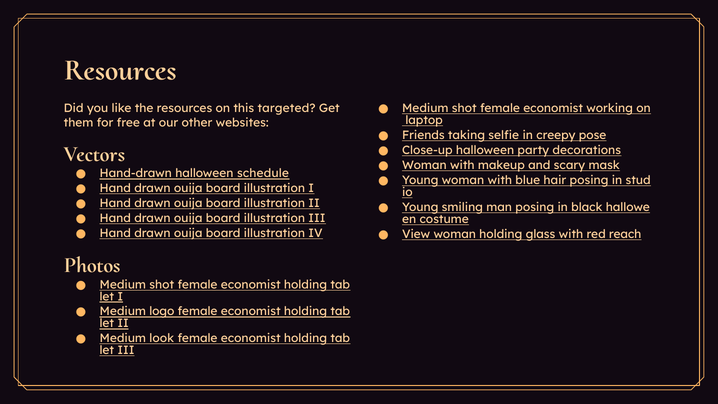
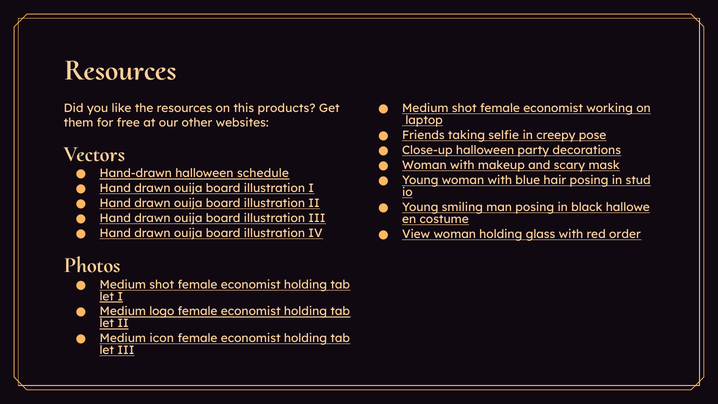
targeted: targeted -> products (287, 108)
reach: reach -> order (625, 234)
look: look -> icon (162, 338)
